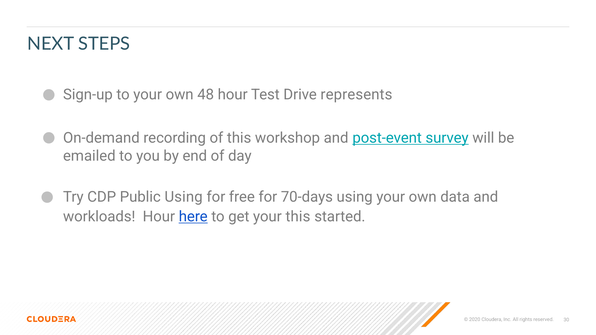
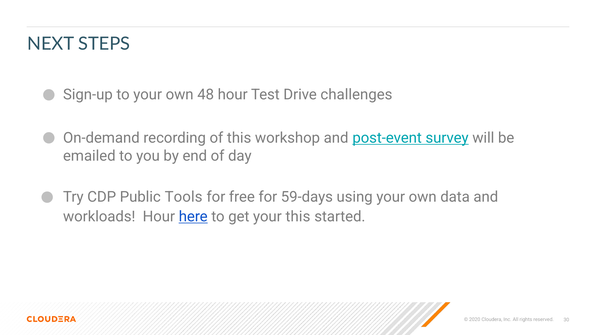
represents: represents -> challenges (356, 95)
Public Using: Using -> Tools (184, 197)
70-days: 70-days -> 59-days (307, 197)
